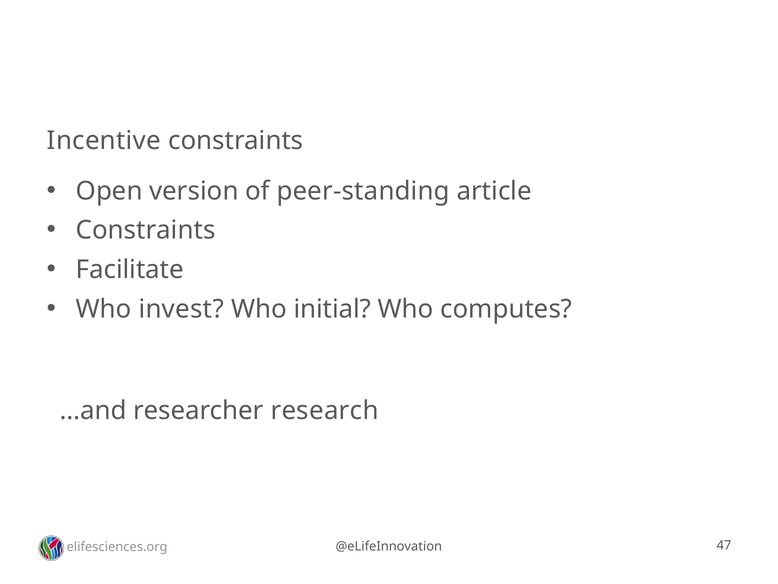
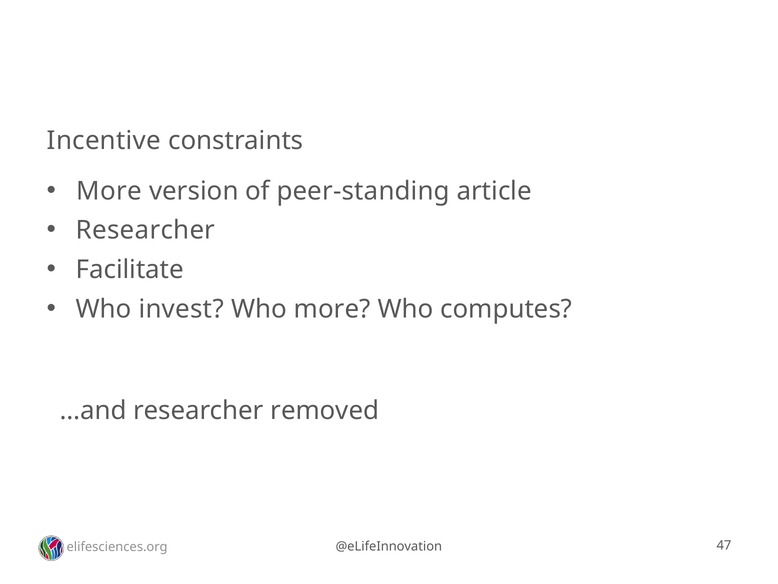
Open: Open -> More (109, 191)
Constraints: Constraints -> Researcher (146, 230)
Who initial: initial -> more (332, 309)
research: research -> removed (325, 410)
